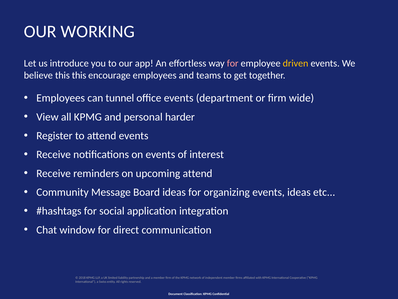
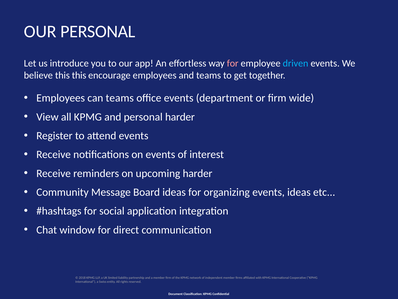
OUR WORKING: WORKING -> PERSONAL (98, 32)
driven colour: yellow -> light blue (296, 63)
can tunnel: tunnel -> teams (120, 98)
upcoming attend: attend -> harder (198, 173)
